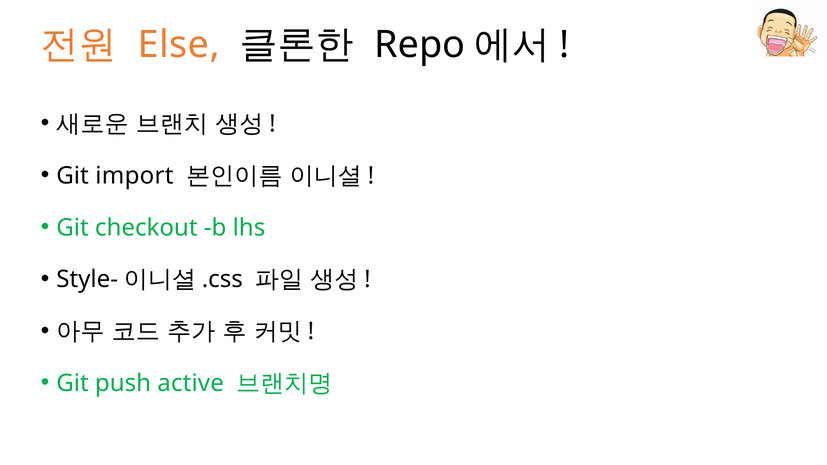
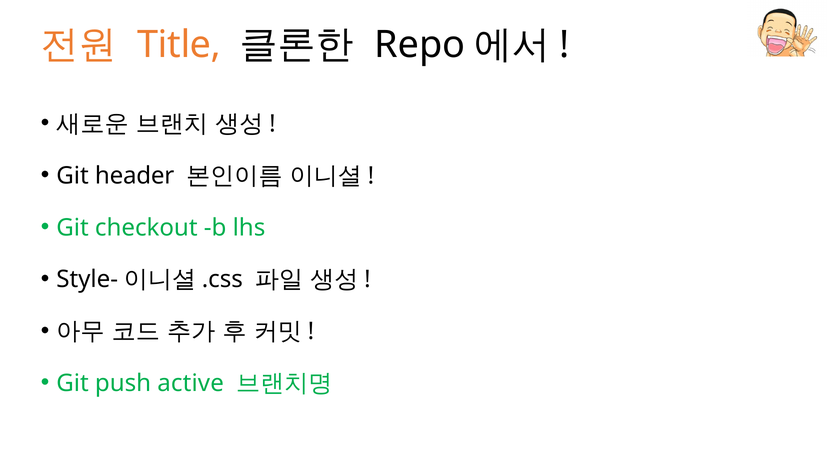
Else: Else -> Title (179, 45)
import: import -> header (135, 176)
